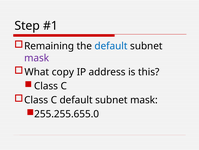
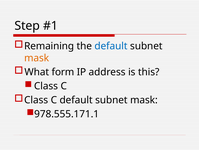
mask colour: purple -> orange (37, 58)
copy: copy -> form (63, 72)
255.255.655.0: 255.255.655.0 -> 978.555.171.1 (67, 113)
